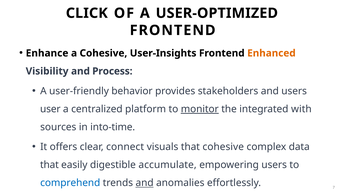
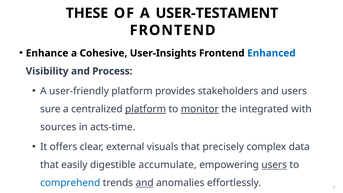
CLICK: CLICK -> THESE (87, 13)
USER-OPTIMIZED: USER-OPTIMIZED -> USER-TESTAMENT (217, 13)
Enhanced colour: orange -> blue (271, 53)
user-friendly behavior: behavior -> platform (132, 91)
user: user -> sure (50, 109)
platform underline: none -> present (146, 109)
into-time: into-time -> acts-time (113, 127)
connect: connect -> external (125, 147)
that cohesive: cohesive -> precisely (223, 147)
users underline: none -> present (274, 165)
